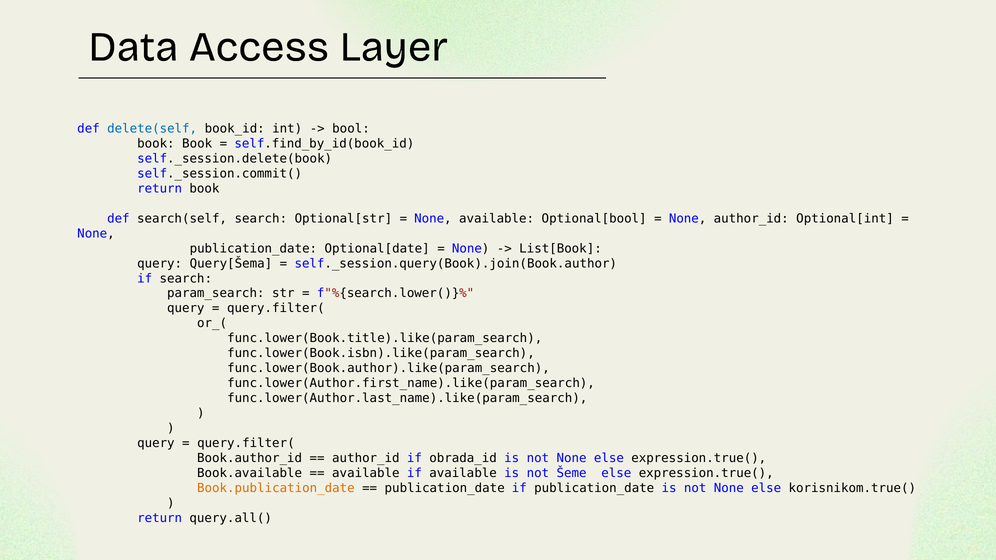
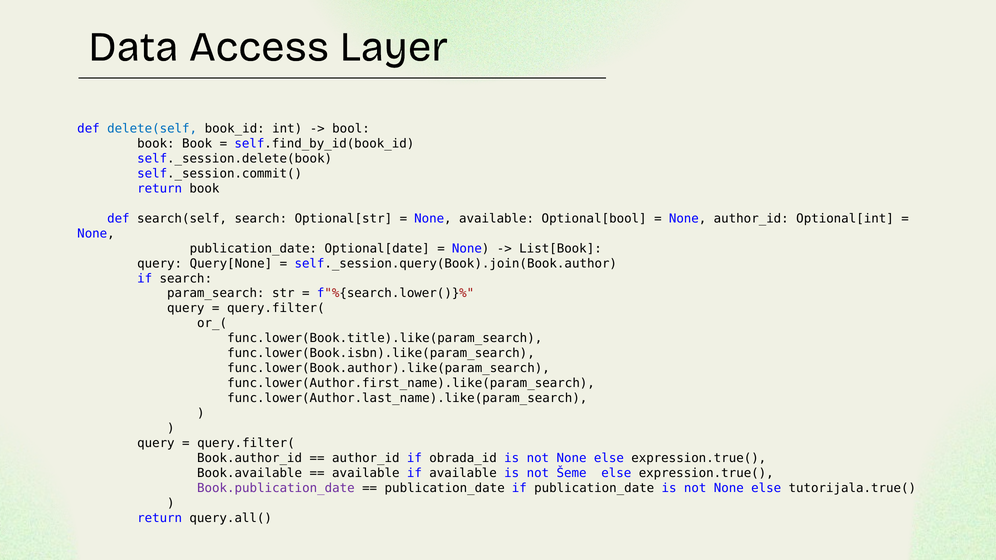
Query[Šema: Query[Šema -> Query[None (231, 264)
Book.publication_date colour: orange -> purple (276, 488)
korisnikom.true(: korisnikom.true( -> tutorijala.true( (852, 488)
